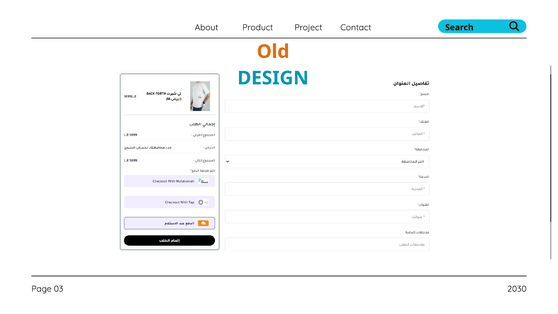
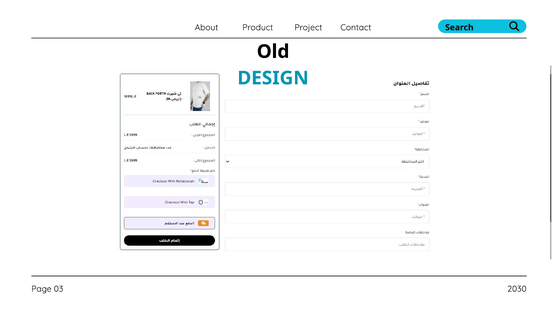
Old colour: orange -> black (273, 52)
